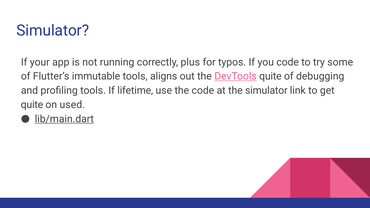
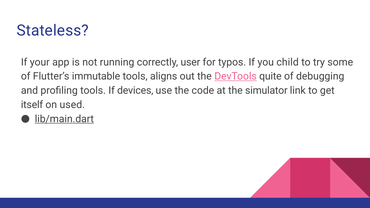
Simulator: Simulator -> Stateless (53, 31)
plus: plus -> user (190, 62)
you code: code -> child (288, 62)
lifetime: lifetime -> devices (135, 91)
quite: quite -> itself (32, 105)
